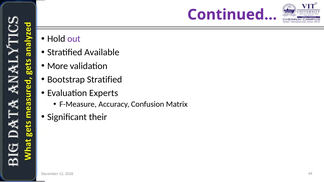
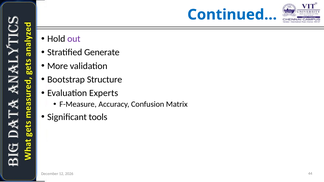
Continued… colour: purple -> blue (232, 15)
Available: Available -> Generate (102, 52)
Bootstrap Stratified: Stratified -> Structure (105, 80)
their: their -> tools (98, 117)
